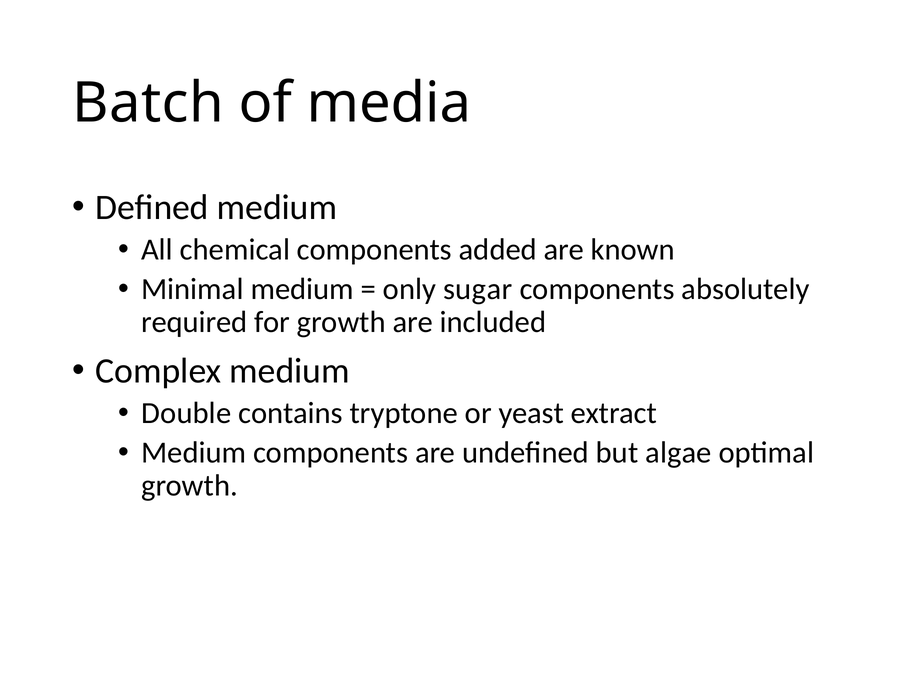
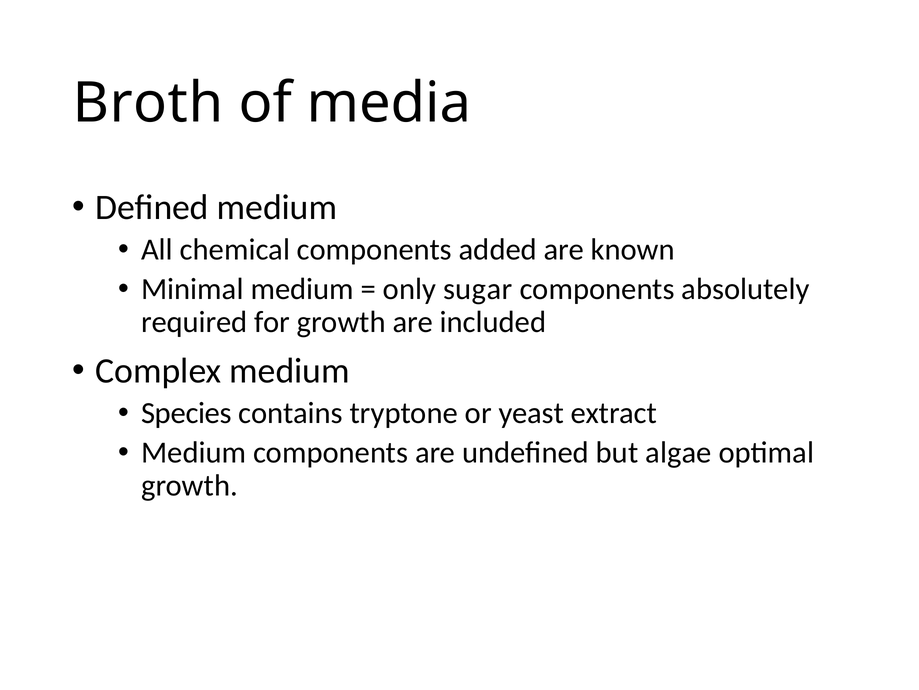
Batch: Batch -> Broth (148, 103)
Double: Double -> Species (187, 413)
